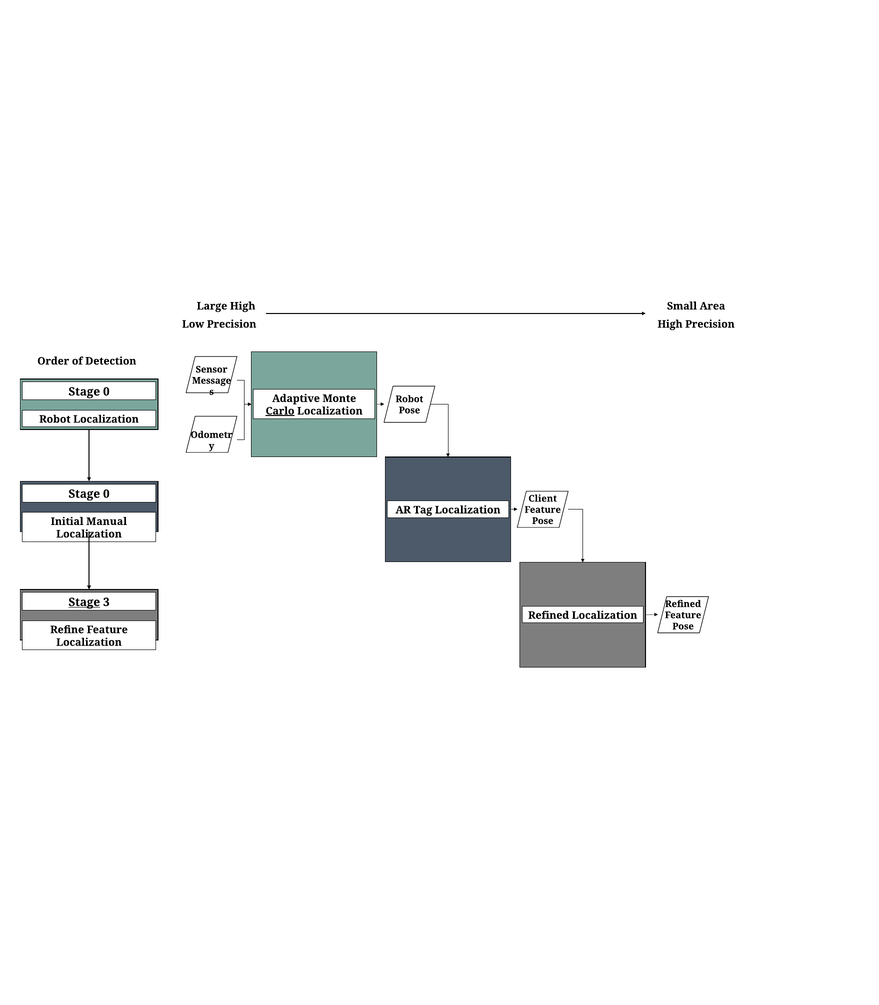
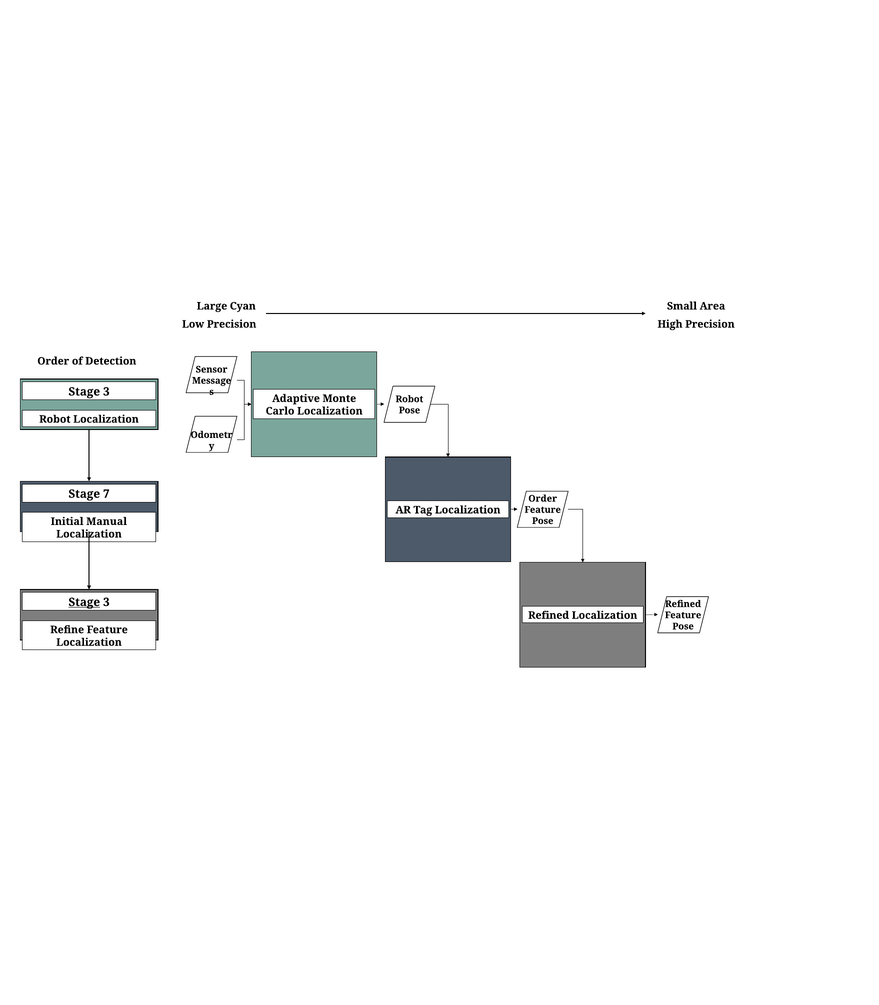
Large High: High -> Cyan (243, 306)
0: 0 -> 3 (106, 392)
Carlo underline: present -> none (280, 411)
0: 0 -> 7 (106, 494)
Client: Client -> Order (543, 498)
